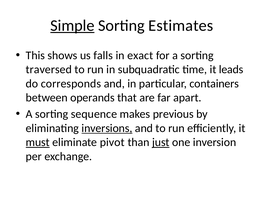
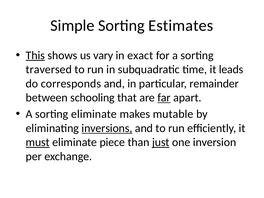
Simple underline: present -> none (72, 26)
This underline: none -> present (35, 55)
falls: falls -> vary (103, 55)
containers: containers -> remainder (214, 84)
operands: operands -> schooling (93, 98)
far underline: none -> present (164, 98)
sorting sequence: sequence -> eliminate (94, 114)
previous: previous -> mutable (173, 114)
pivot: pivot -> piece (112, 142)
